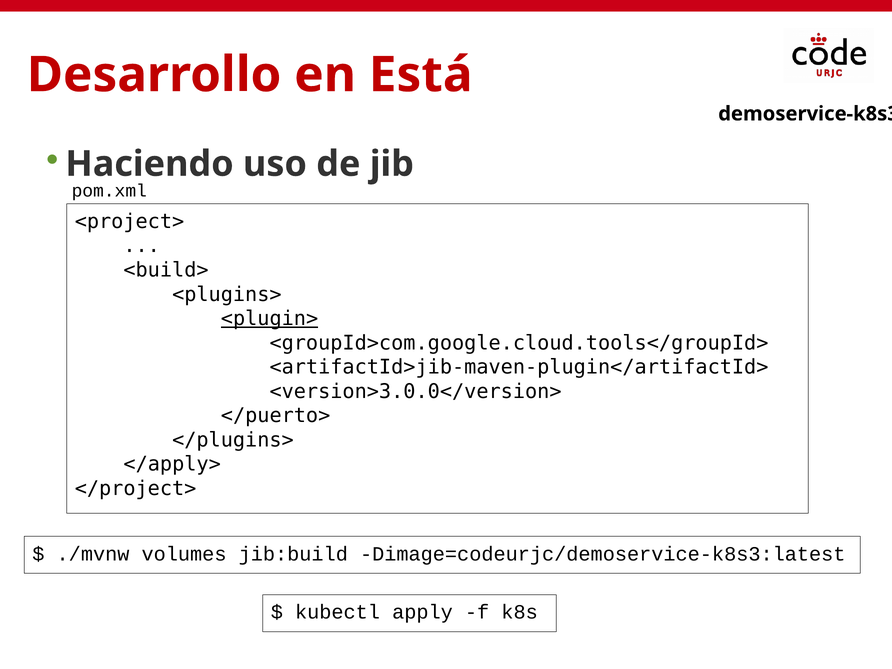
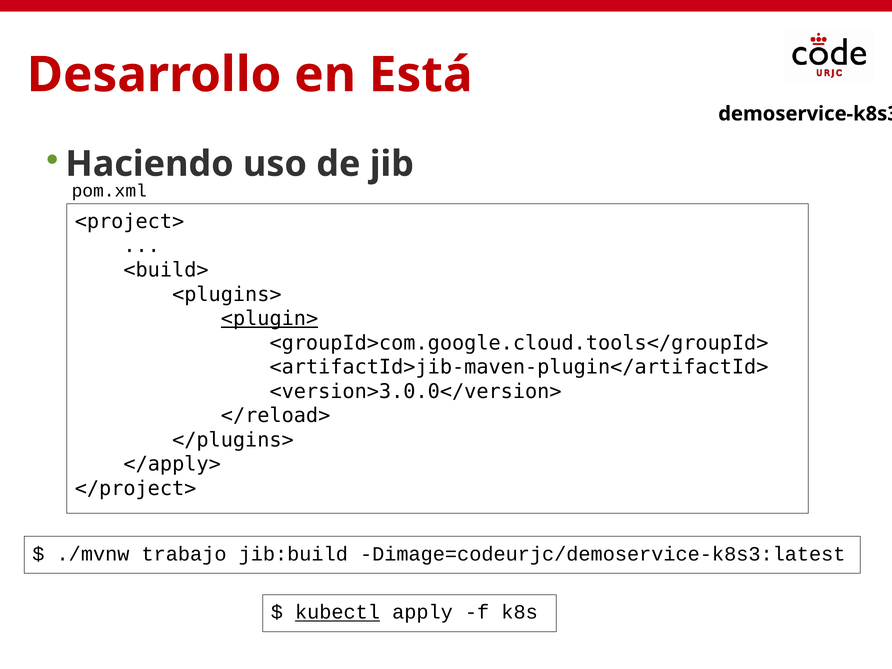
</puerto>: </puerto> -> </reload> (276, 416)
volumes: volumes -> trabajo (184, 554)
kubectl underline: none -> present (338, 612)
